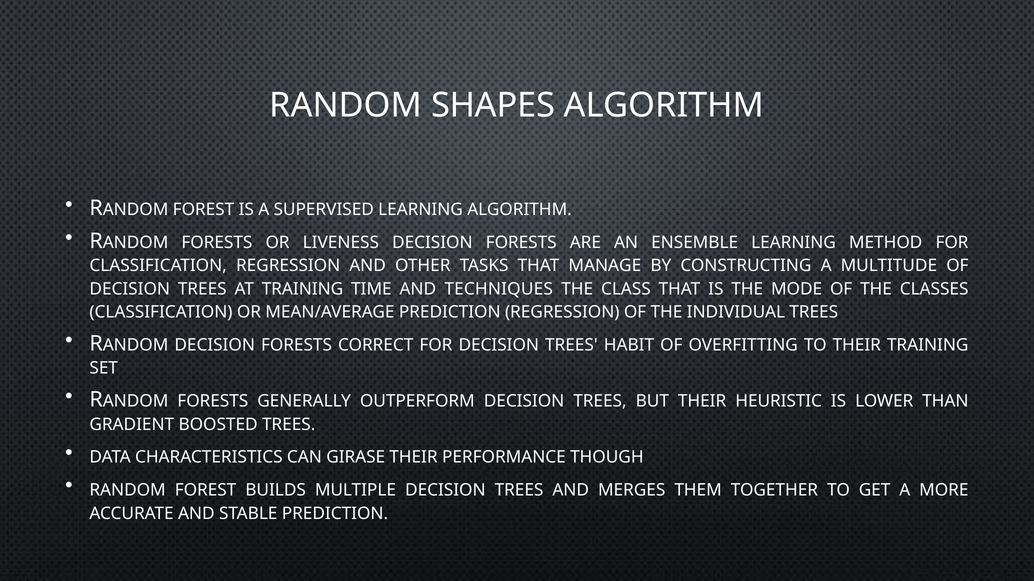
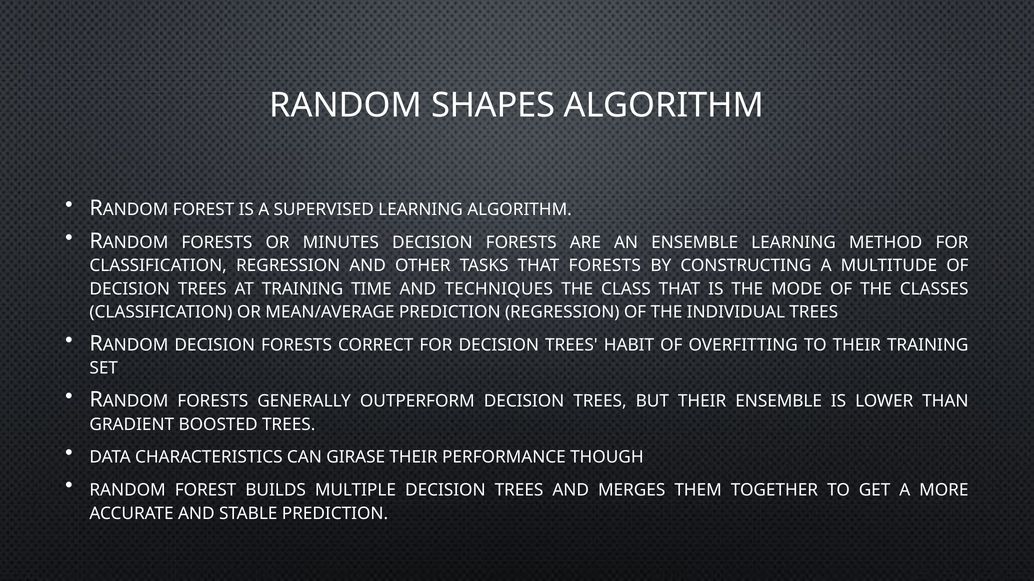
LIVENESS: LIVENESS -> MINUTES (341, 243)
THAT MANAGE: MANAGE -> FORESTS (605, 266)
THEIR HEURISTIC: HEURISTIC -> ENSEMBLE (779, 402)
